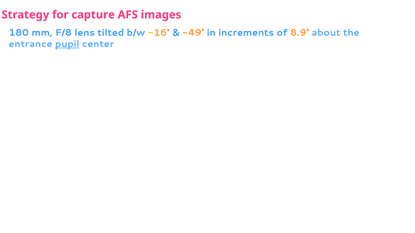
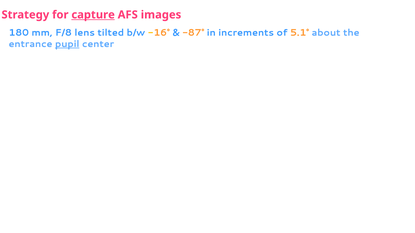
capture underline: none -> present (93, 15)
-49°: -49° -> -87° (193, 33)
8.9°: 8.9° -> 5.1° (300, 33)
